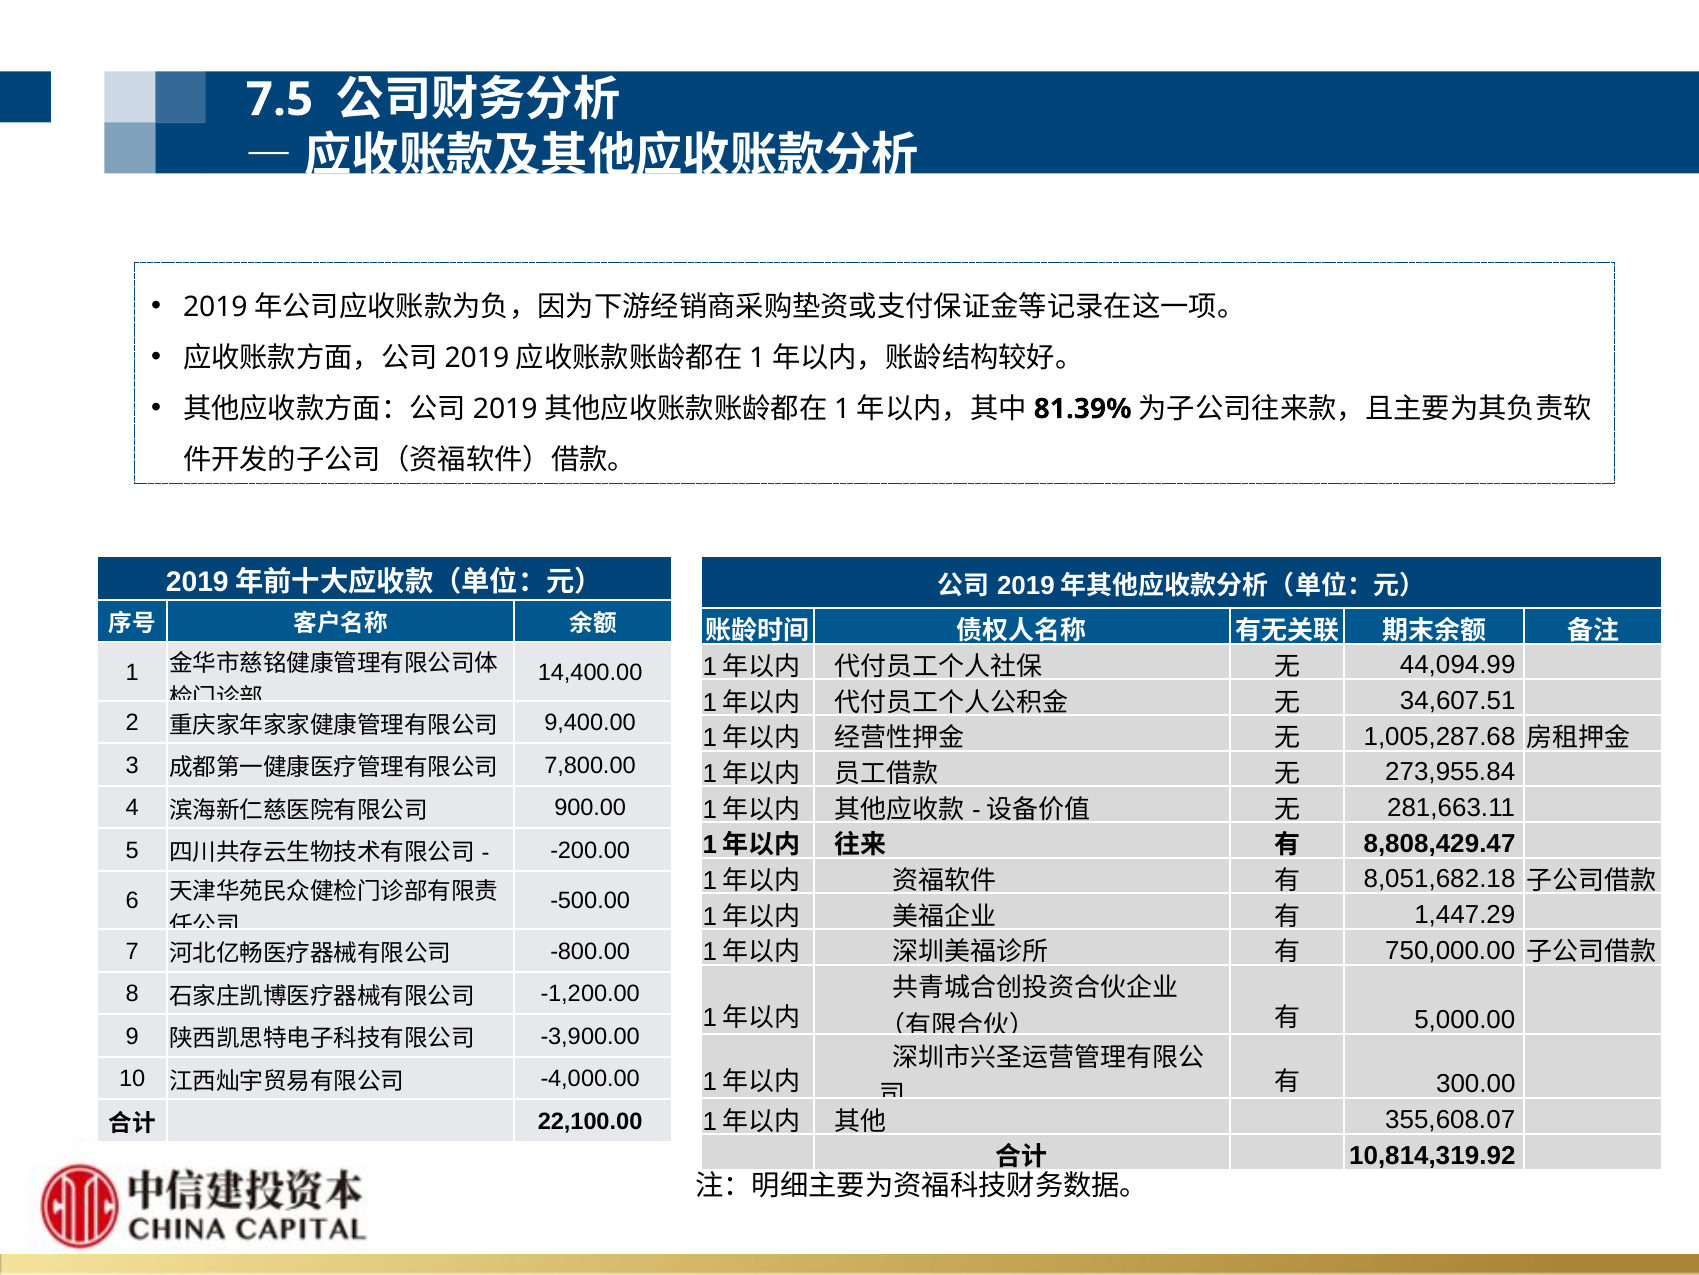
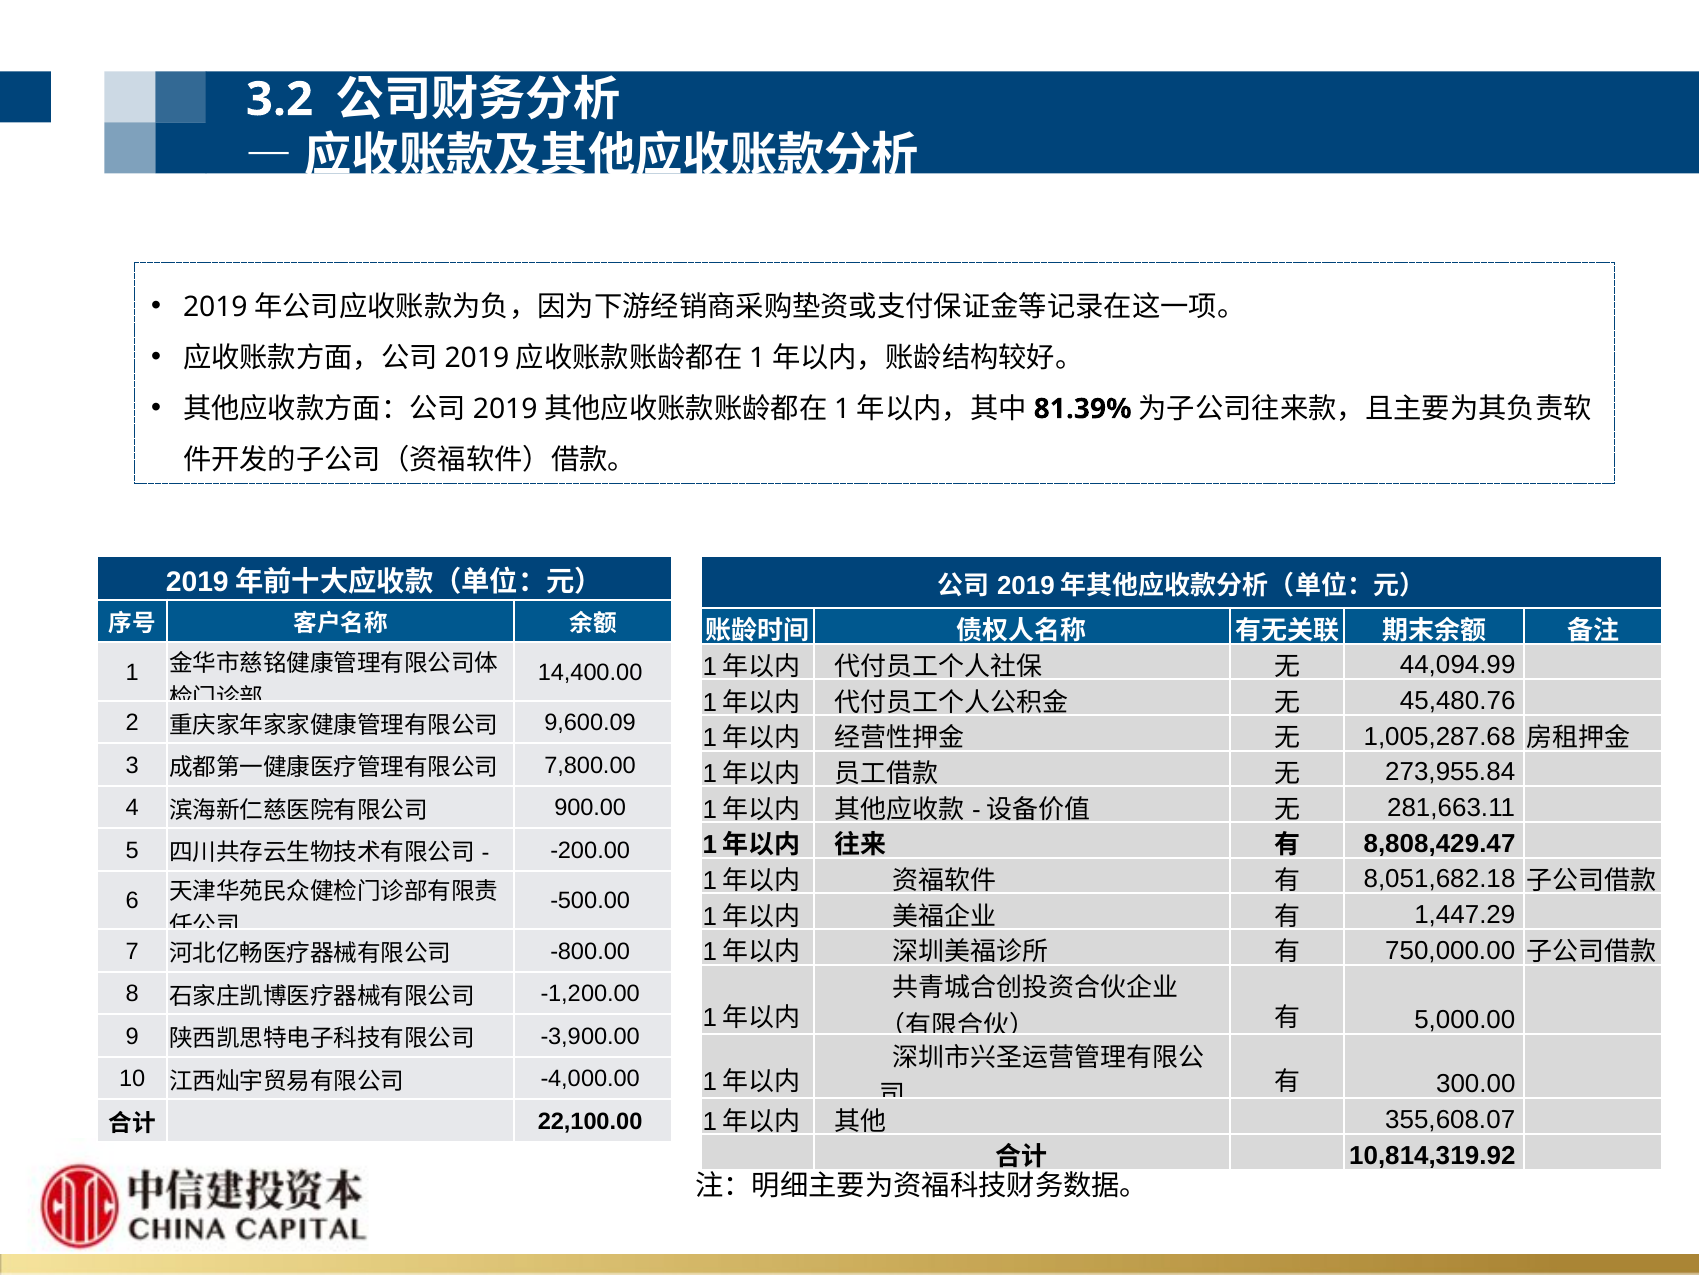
7.5: 7.5 -> 3.2 (280, 99)
34,607.51: 34,607.51 -> 45,480.76 (1458, 700)
9,400.00: 9,400.00 -> 9,600.09 (590, 723)
